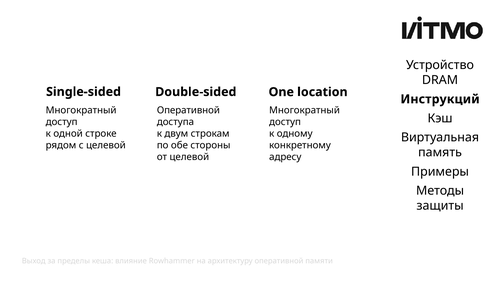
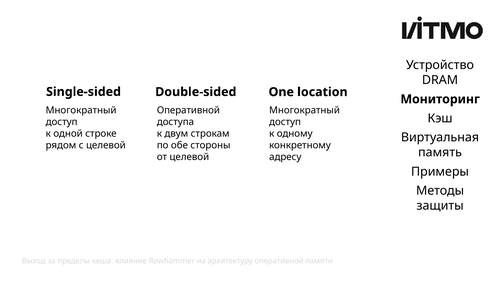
Инструкций: Инструкций -> Мониторинг (440, 99)
